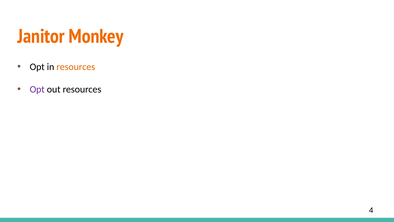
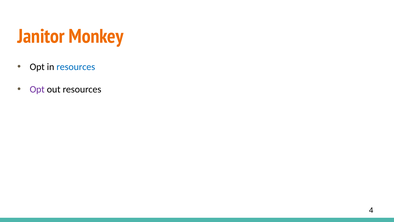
resources colour: orange -> blue (76, 67)
